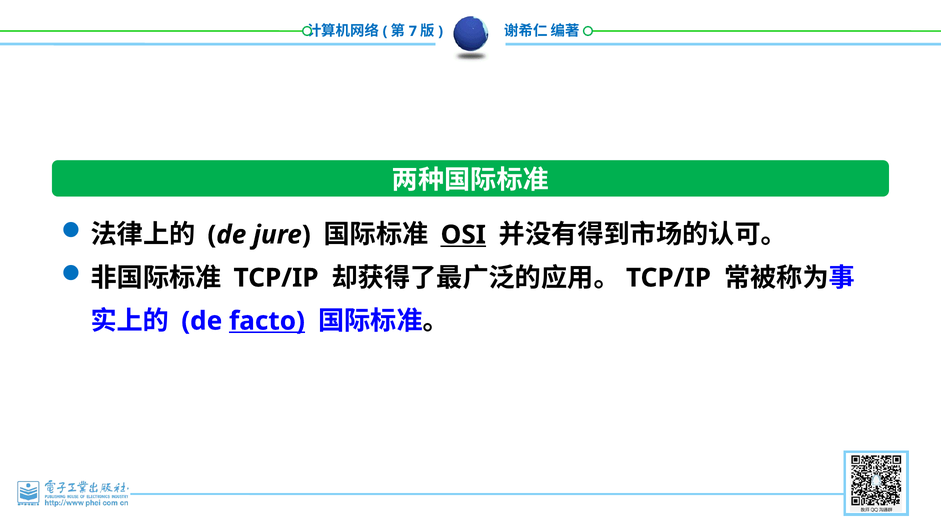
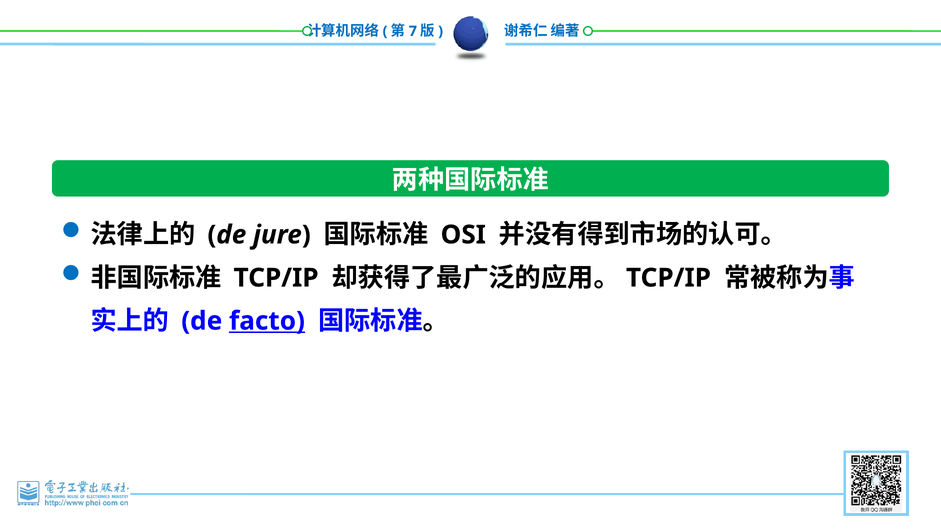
OSI underline: present -> none (463, 235)
